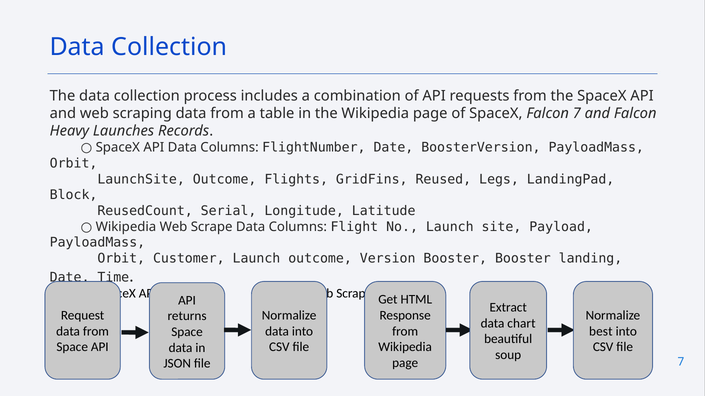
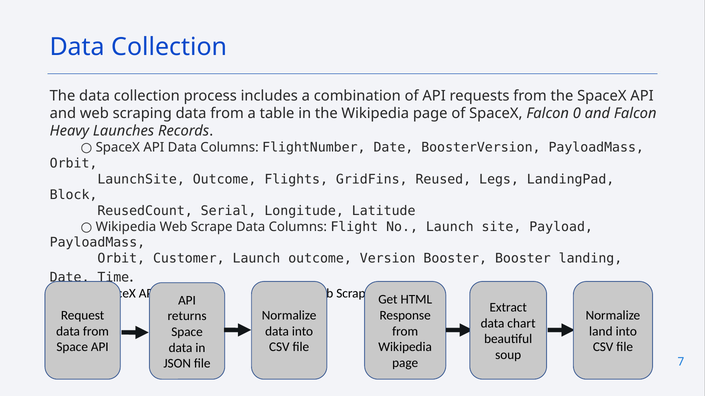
Falcon 7: 7 -> 0 (577, 113)
best: best -> land (601, 332)
